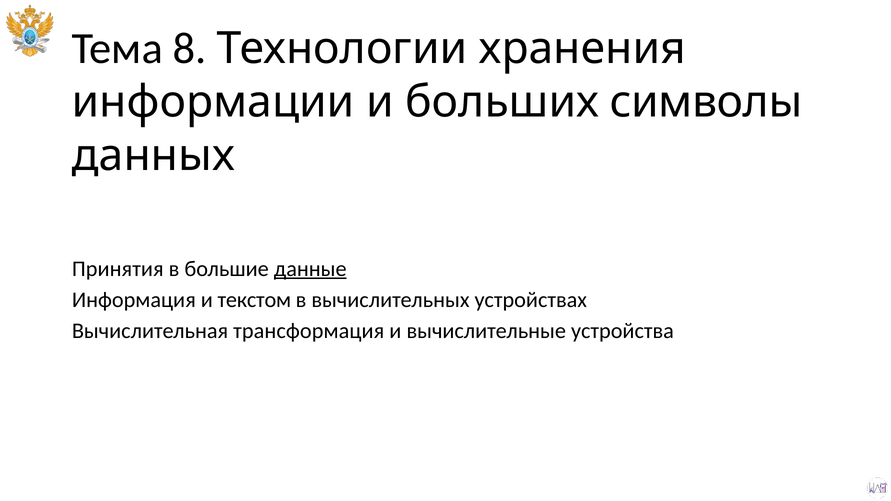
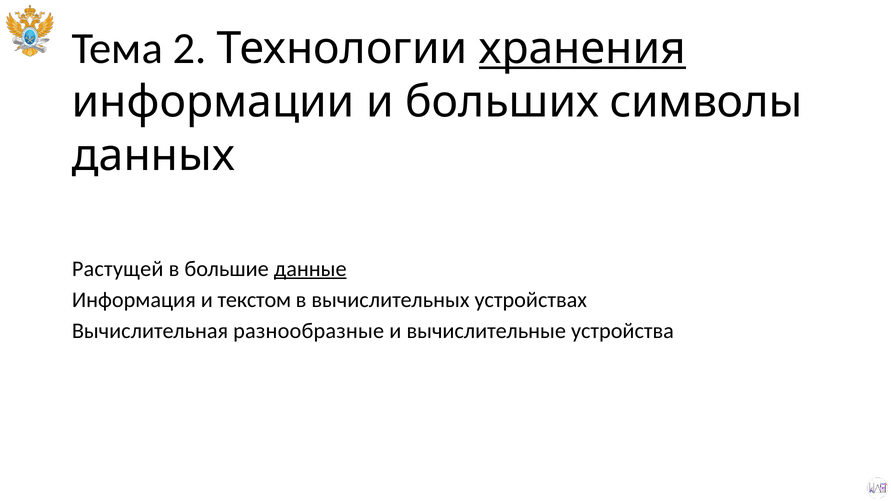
8: 8 -> 2 (190, 49)
хранения underline: none -> present (582, 49)
Принятия: Принятия -> Растущей (118, 269)
трансформация: трансформация -> разнообразные (309, 331)
